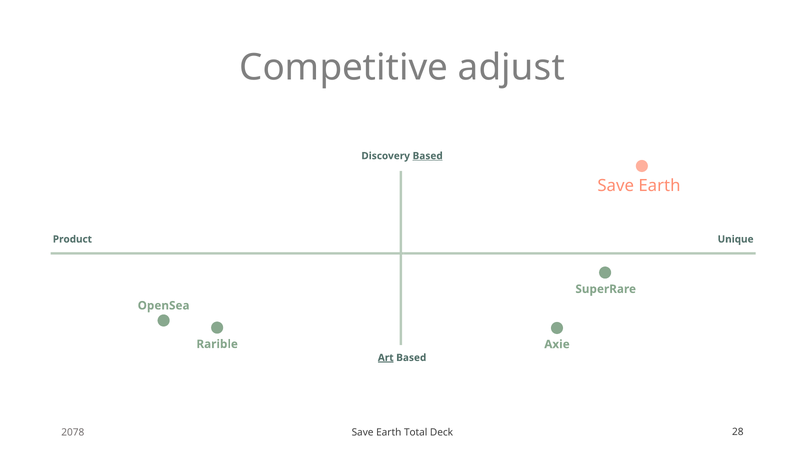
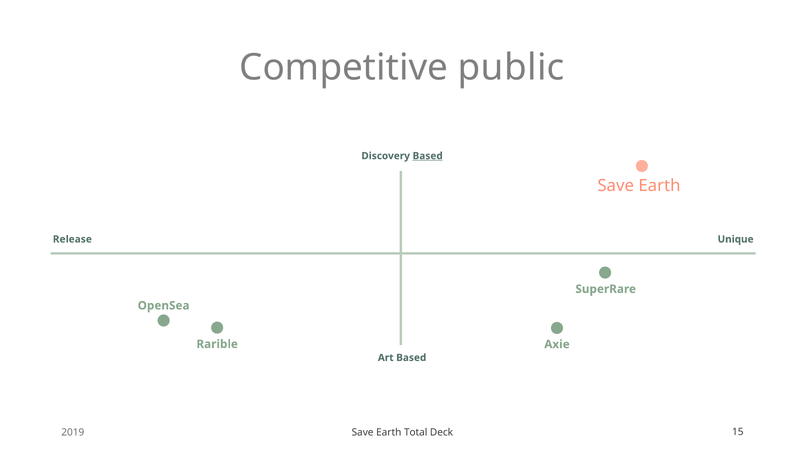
adjust: adjust -> public (511, 68)
Product: Product -> Release (72, 239)
Art underline: present -> none (386, 358)
2078: 2078 -> 2019 (73, 432)
28: 28 -> 15 (738, 432)
